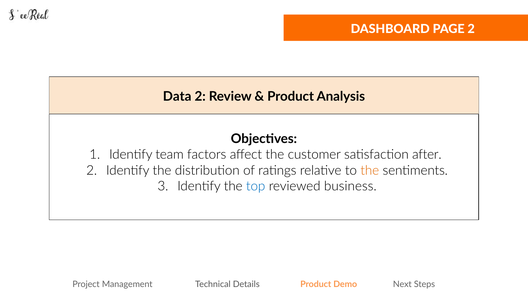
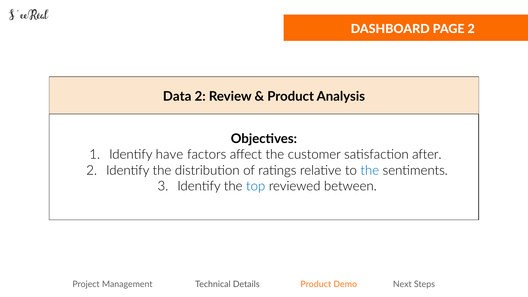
team: team -> have (169, 155)
the colour: orange -> blue (370, 170)
business: business -> between (350, 186)
